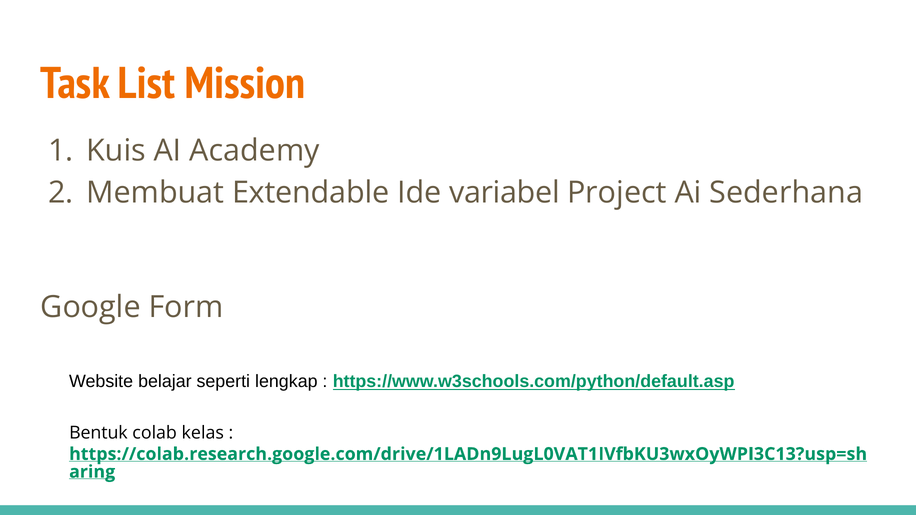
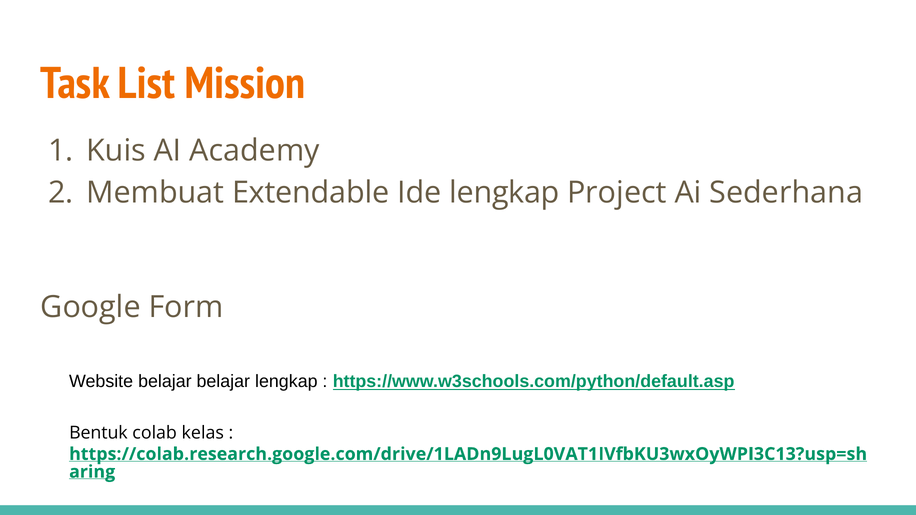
Ide variabel: variabel -> lengkap (504, 193)
belajar seperti: seperti -> belajar (223, 382)
